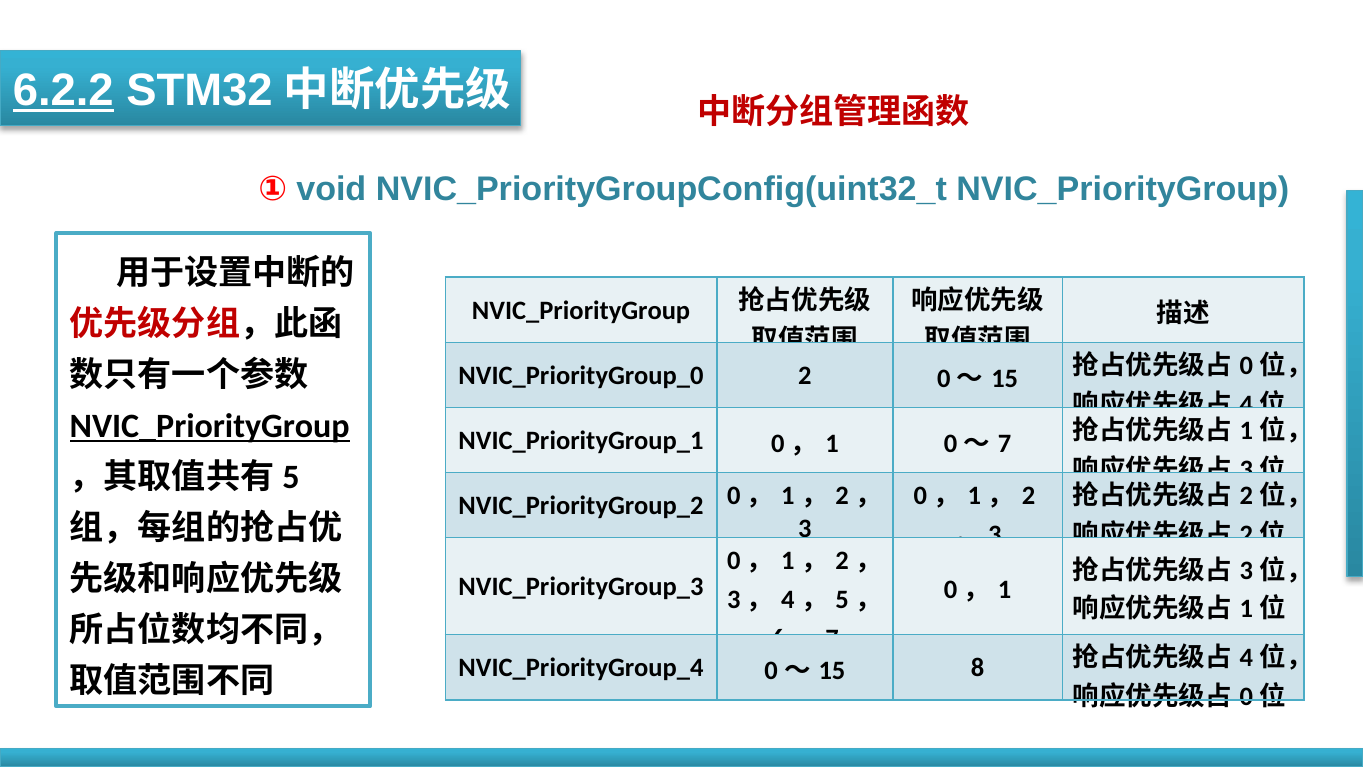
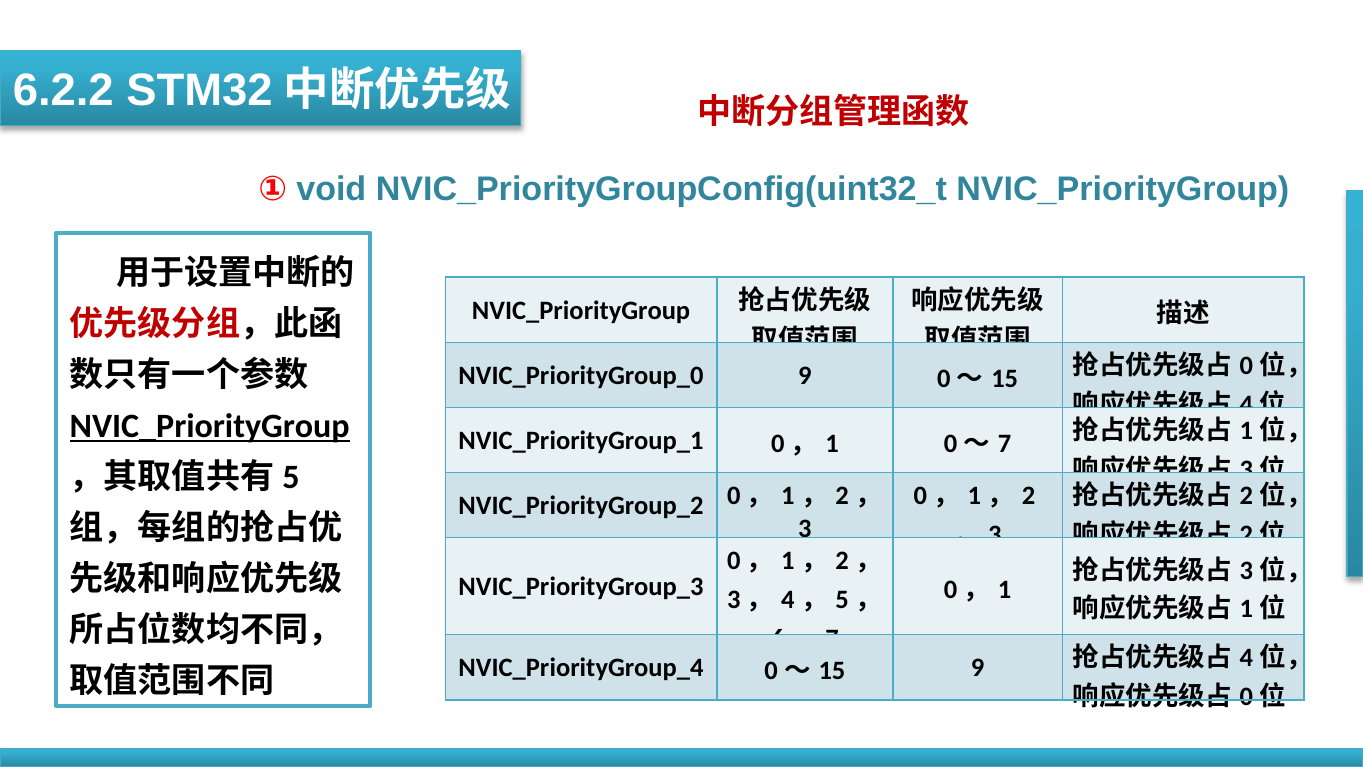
6.2.2 underline: present -> none (63, 91)
2: 2 -> 9 (805, 376)
8: 8 -> 9 (978, 668)
